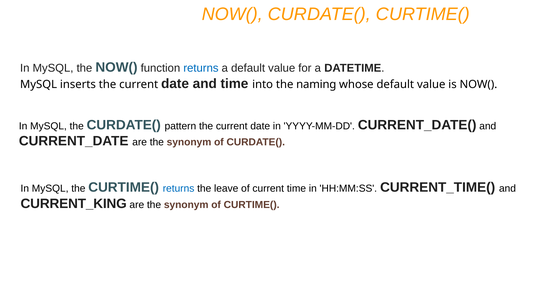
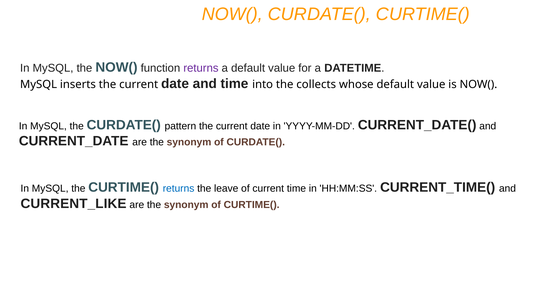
returns colour: blue -> purple (201, 68)
naming: naming -> collects (316, 84)
CURRENT_KING: CURRENT_KING -> CURRENT_LIKE (74, 204)
